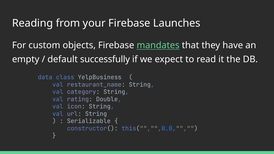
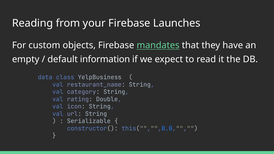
successfully: successfully -> information (105, 59)
